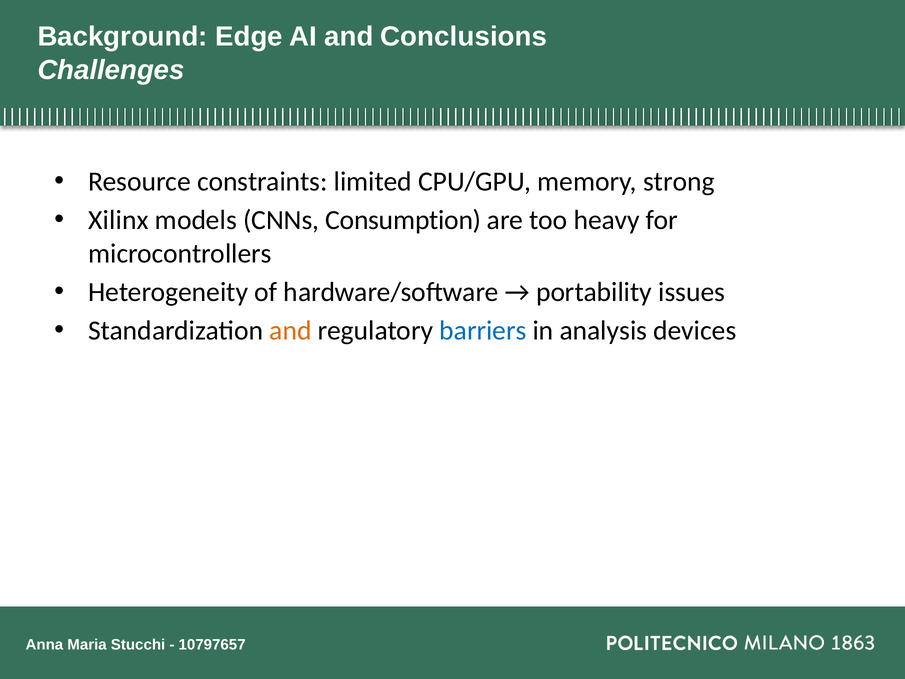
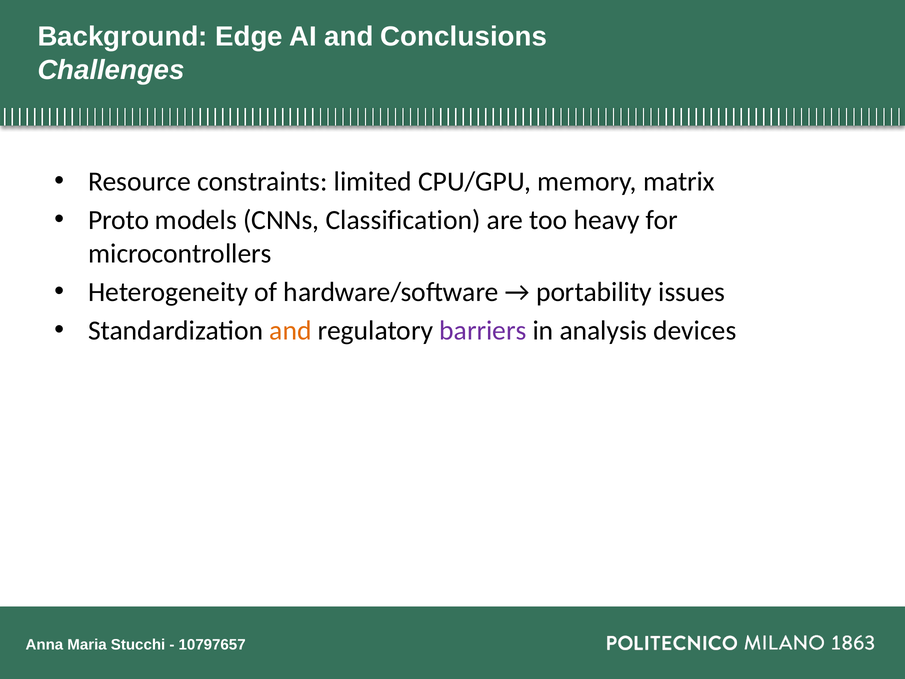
strong: strong -> matrix (679, 181)
Xilinx: Xilinx -> Proto (119, 220)
Consumption: Consumption -> Classification (403, 220)
barriers colour: blue -> purple (483, 331)
